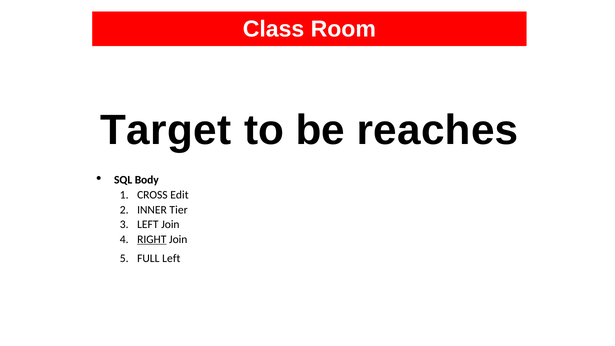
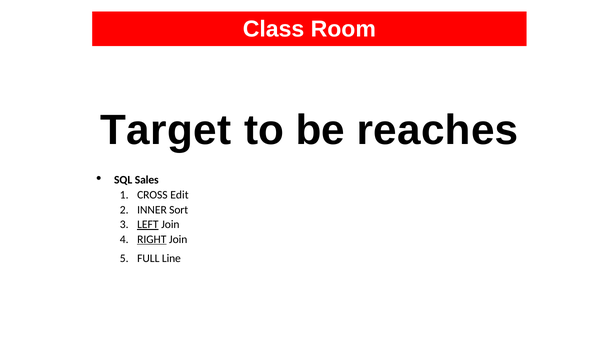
Body: Body -> Sales (147, 180)
Tier: Tier -> Sort (179, 210)
LEFT underline: none -> present (148, 225)
FULL Left: Left -> Line (171, 258)
